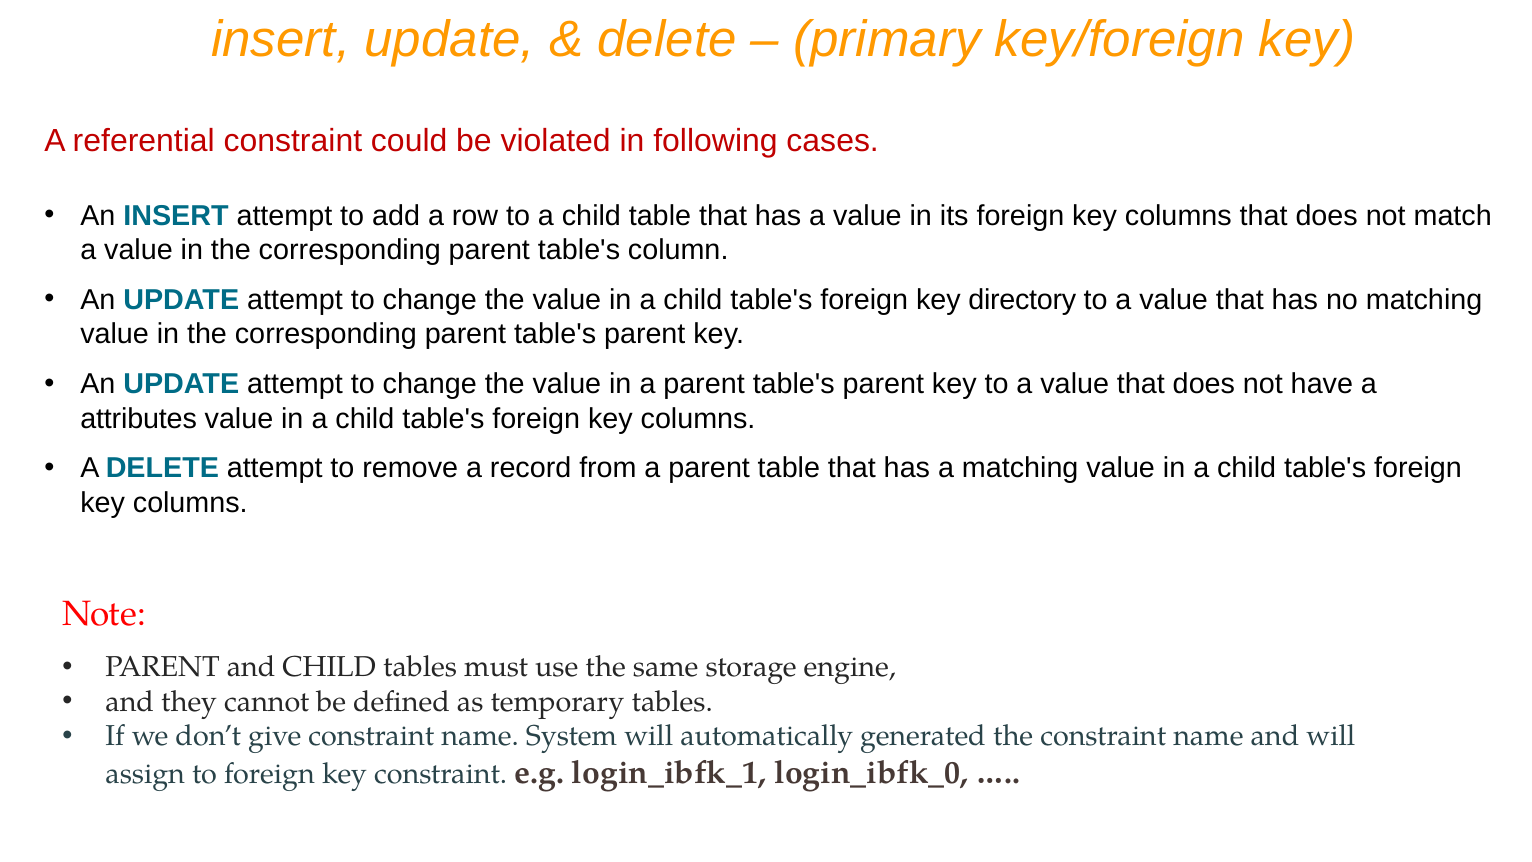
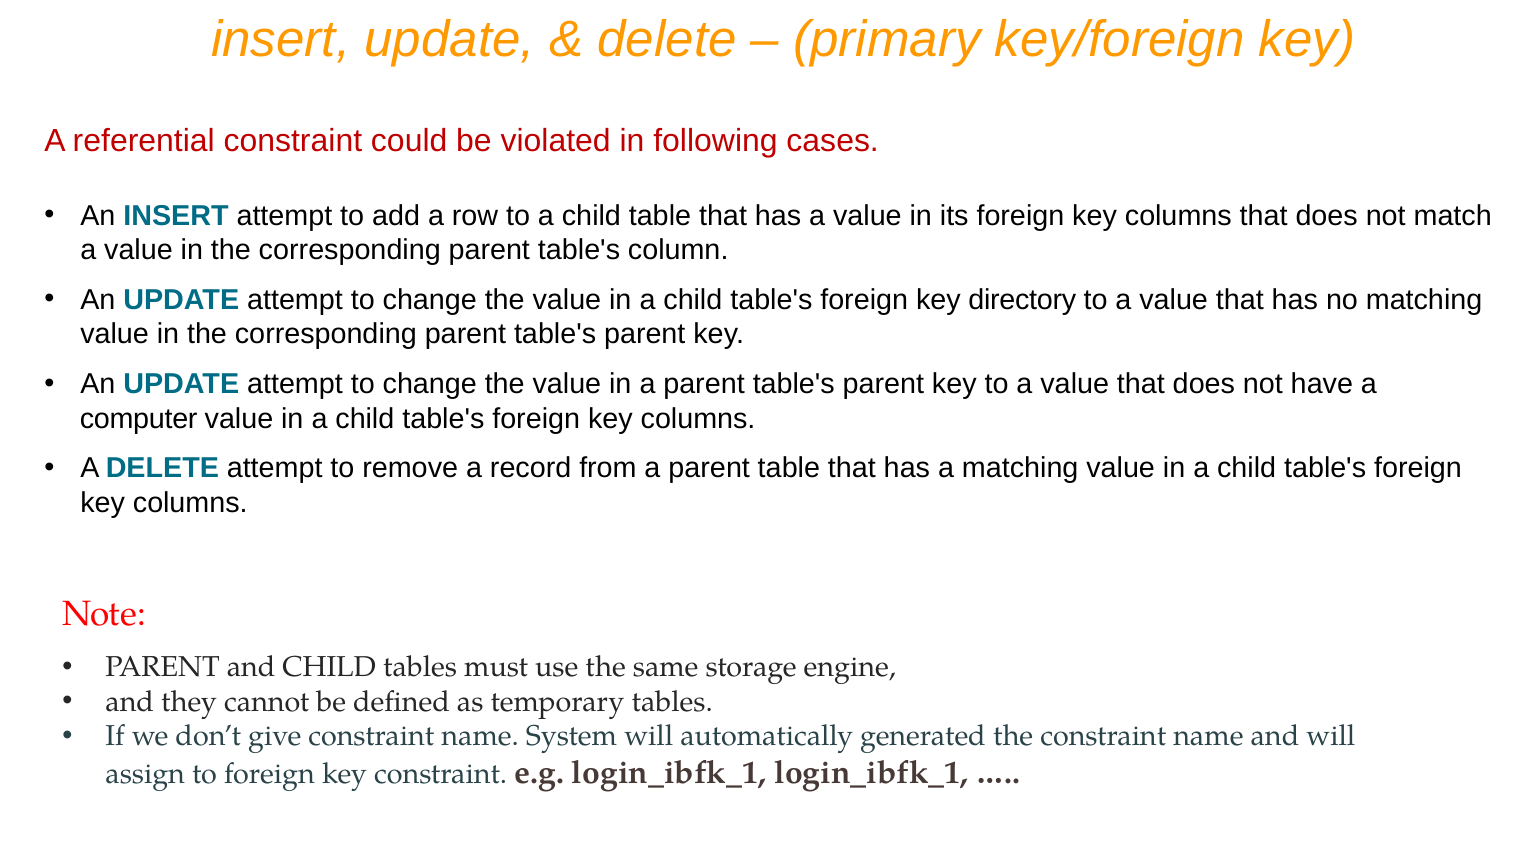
attributes: attributes -> computer (139, 419)
login_ibfk_1 login_ibfk_0: login_ibfk_0 -> login_ibfk_1 (872, 772)
